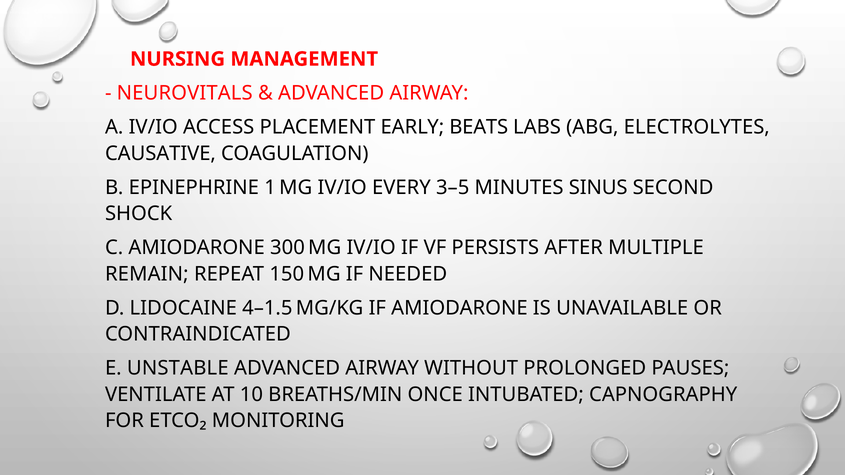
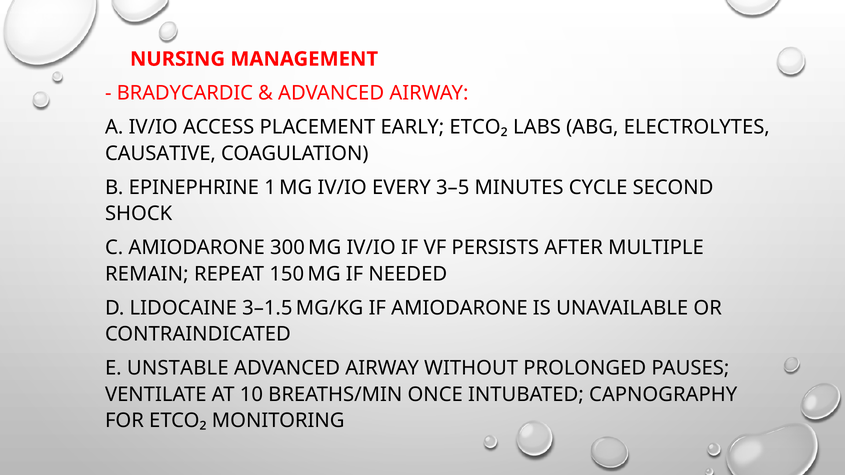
NEUROVITALS: NEUROVITALS -> BRADYCARDIC (185, 93)
EARLY BEATS: BEATS -> ETCO₂ (479, 127)
SINUS: SINUS -> CYCLE (598, 188)
4–1.5: 4–1.5 -> 3–1.5 (267, 308)
